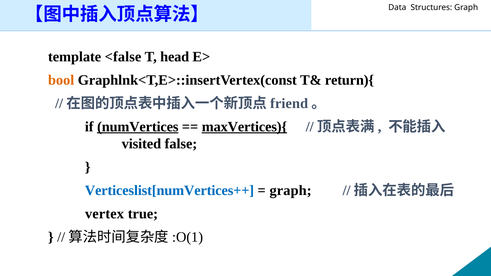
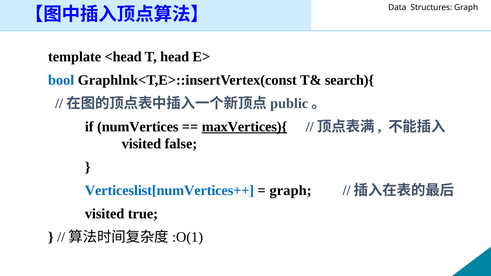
<false: <false -> <head (123, 57)
bool colour: orange -> blue (61, 80)
return){: return){ -> search){ (349, 80)
friend: friend -> public (289, 103)
numVertices underline: present -> none (138, 127)
vertex: vertex -> visited (105, 214)
